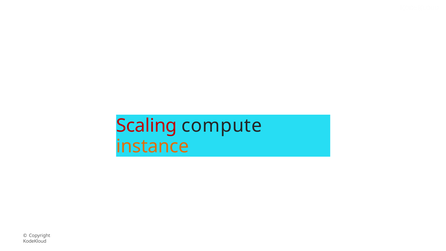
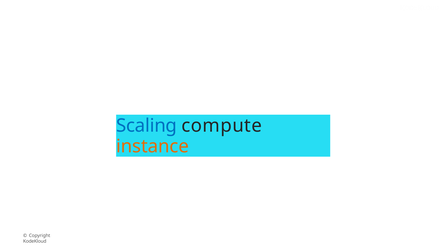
Scaling colour: red -> blue (147, 126)
